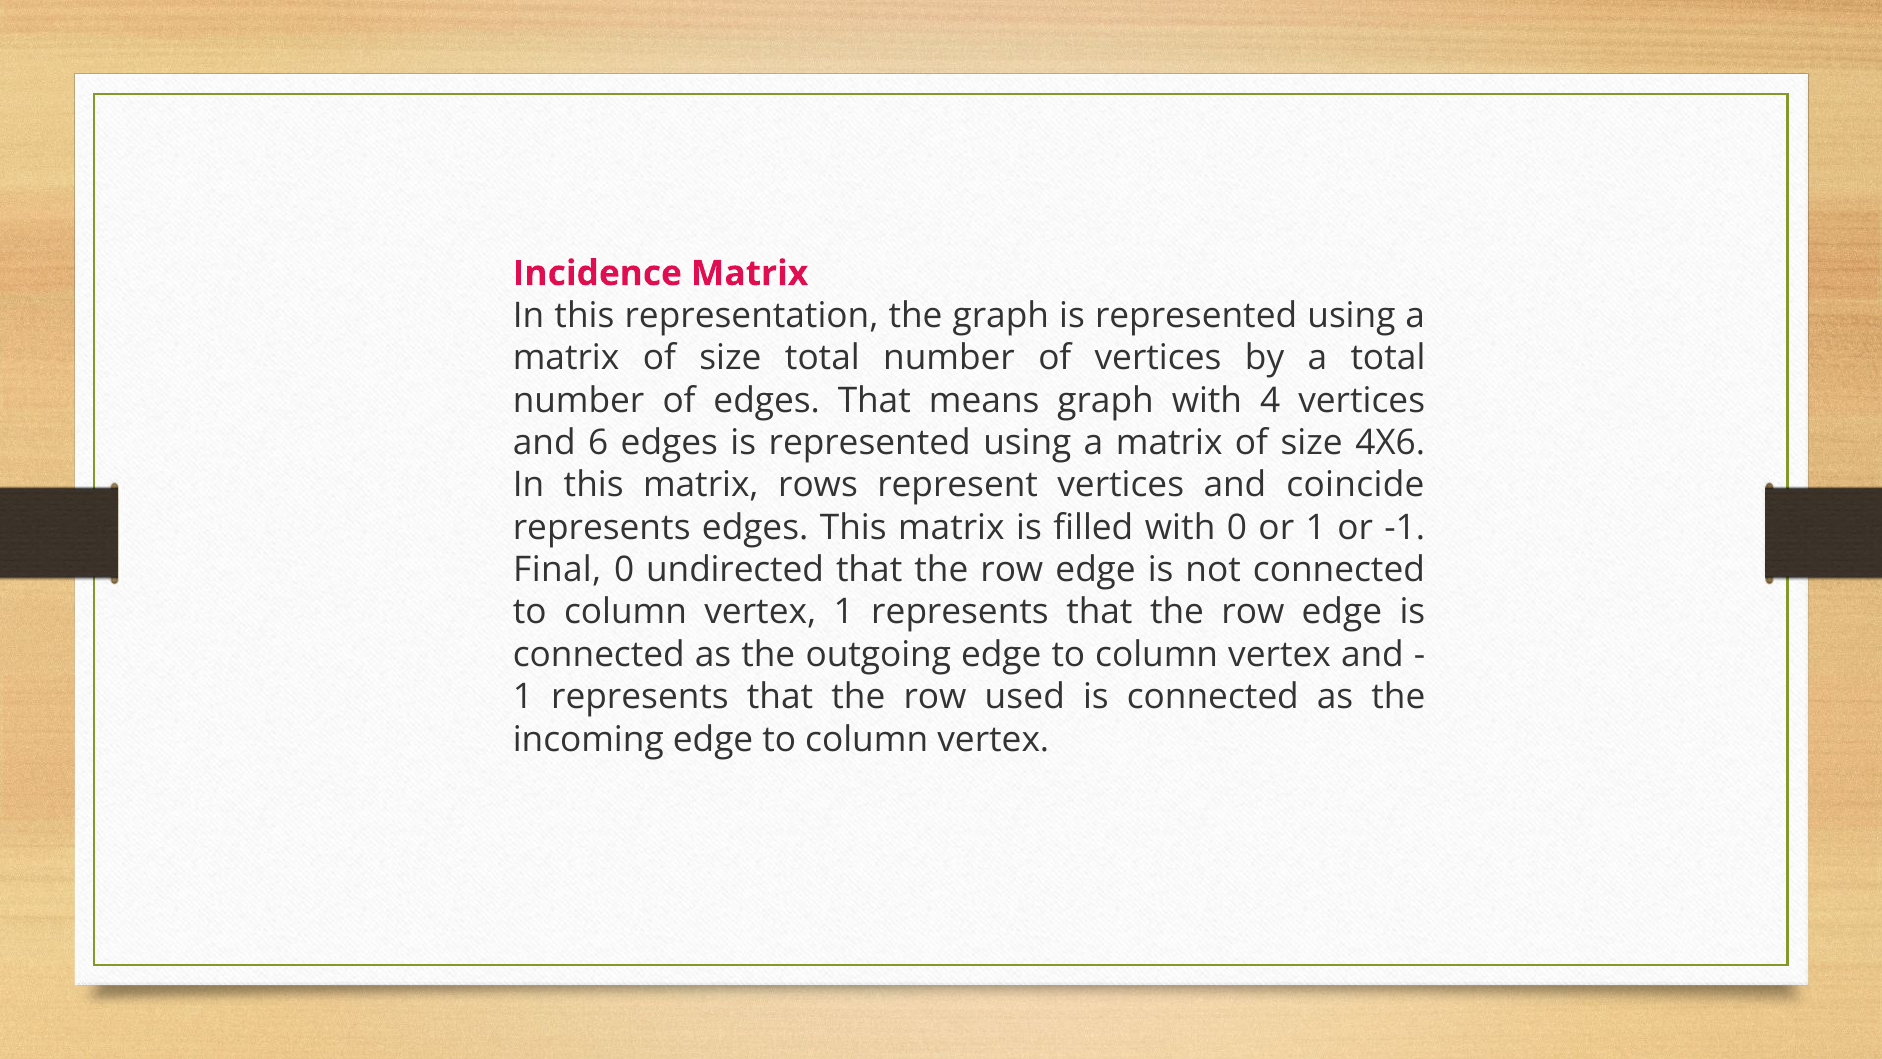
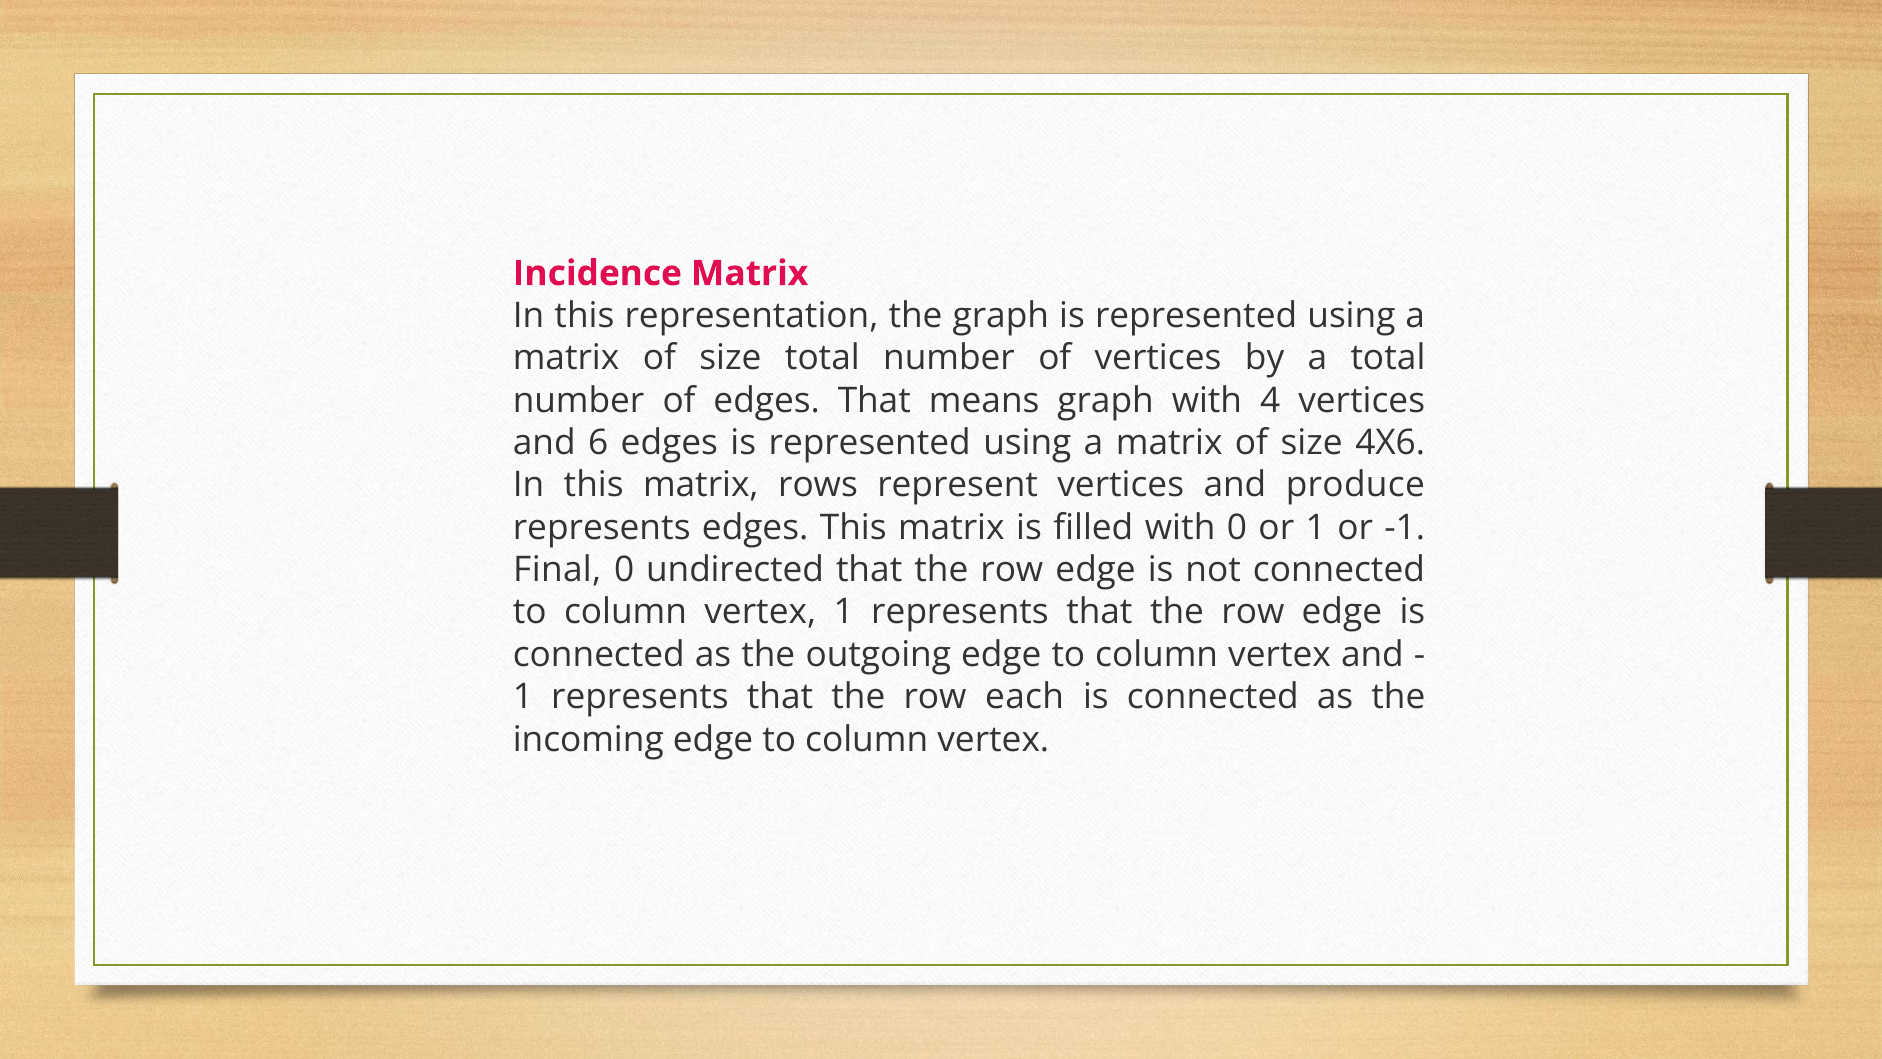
coincide: coincide -> produce (1355, 485)
used: used -> each (1025, 697)
